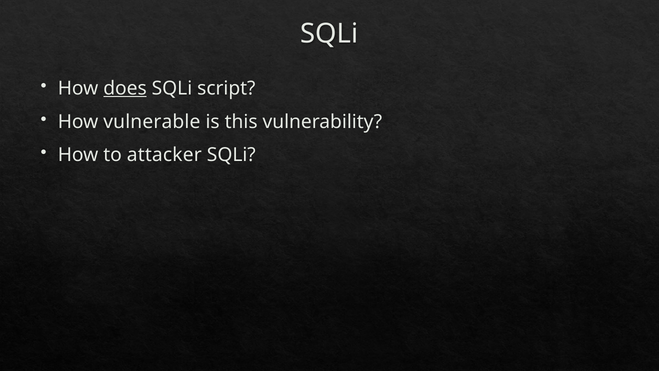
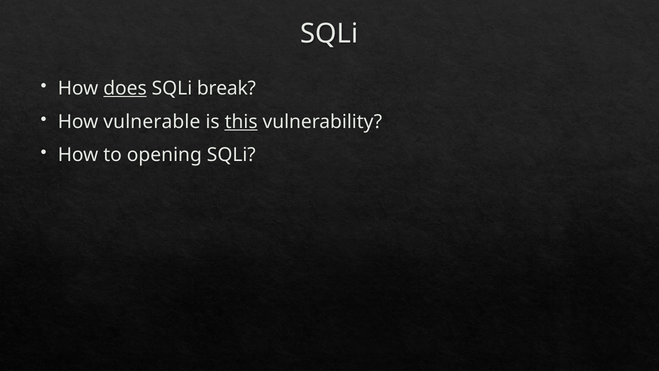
script: script -> break (226, 88)
this underline: none -> present (241, 122)
attacker: attacker -> opening (164, 155)
